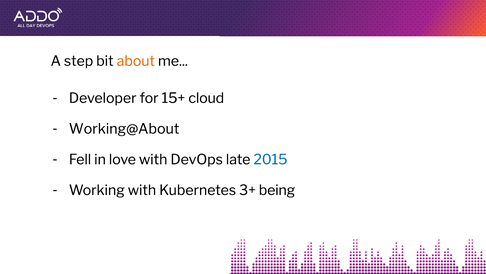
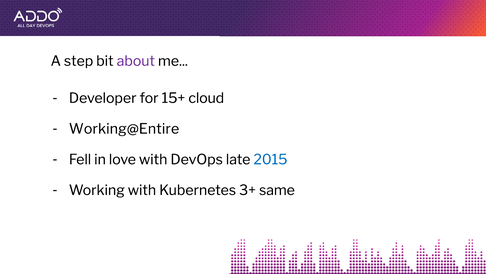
about colour: orange -> purple (136, 61)
Working@About: Working@About -> Working@Entire (124, 129)
being: being -> same (277, 190)
